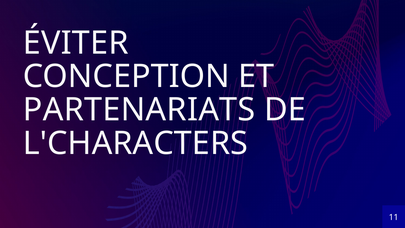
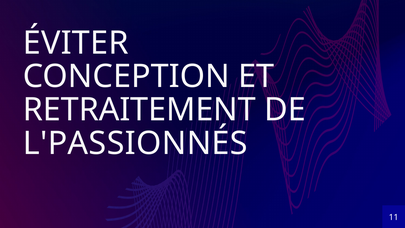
PARTENARIATS: PARTENARIATS -> RETRAITEMENT (139, 110)
L'CHARACTERS: L'CHARACTERS -> L'PASSIONNÉS (135, 143)
